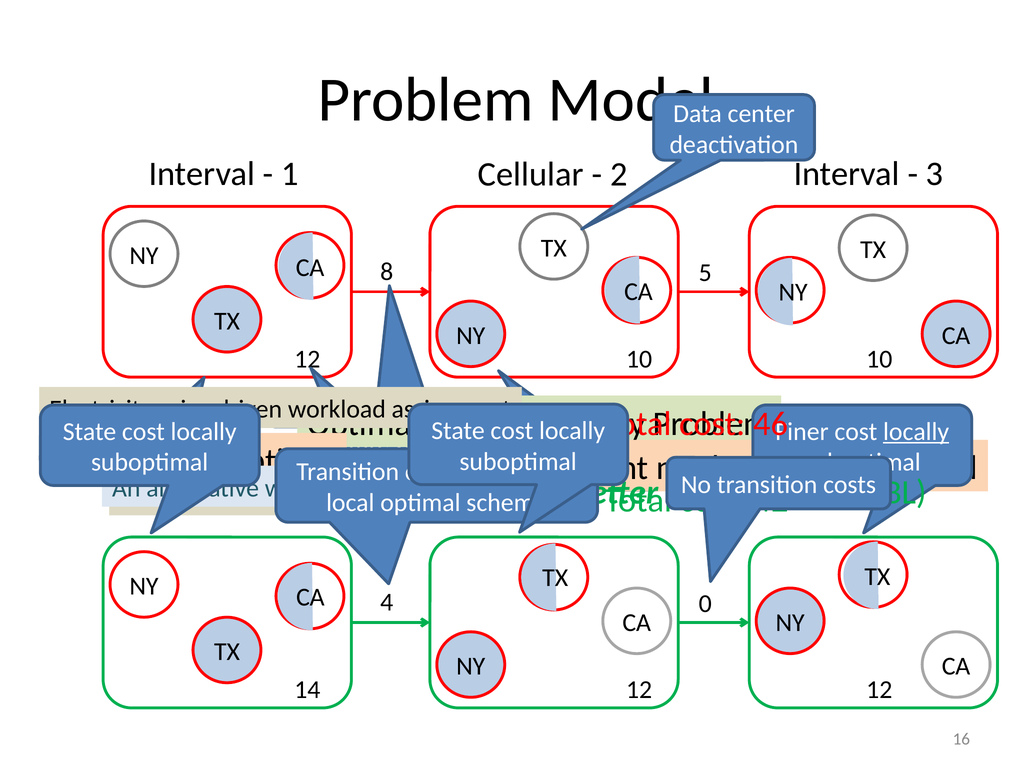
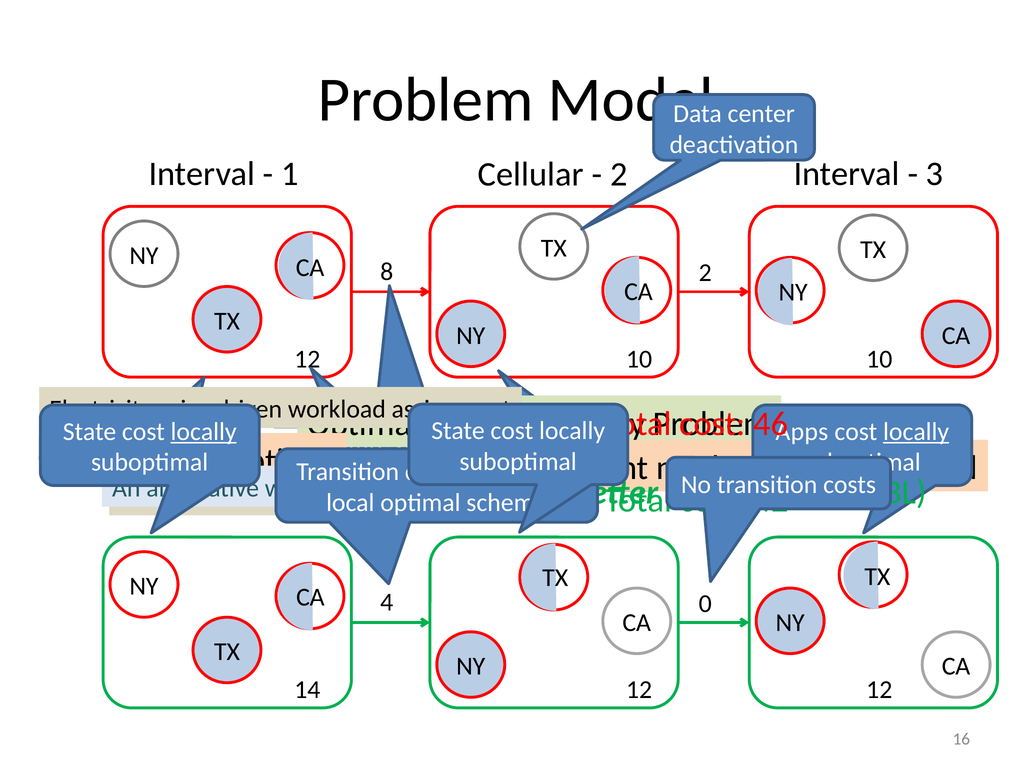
8 5: 5 -> 2 (705, 273)
locally underline: none -> present (204, 432)
Finer: Finer -> Apps (802, 432)
